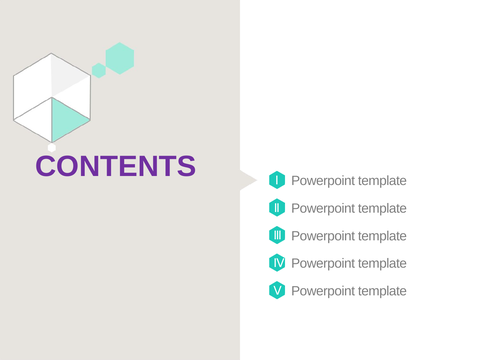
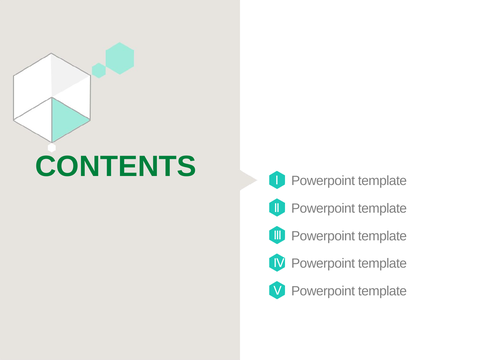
CONTENTS colour: purple -> green (116, 166)
